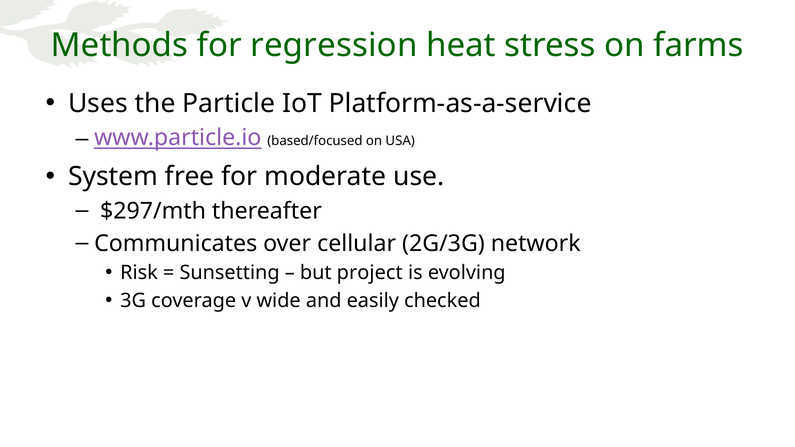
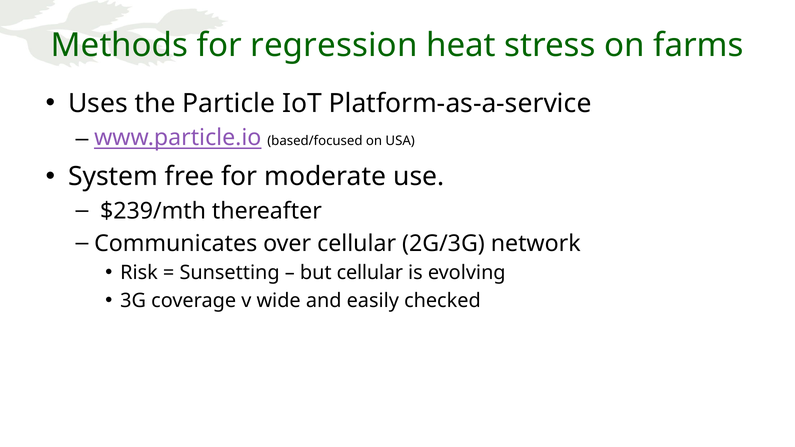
$297/mth: $297/mth -> $239/mth (153, 211)
but project: project -> cellular (370, 273)
